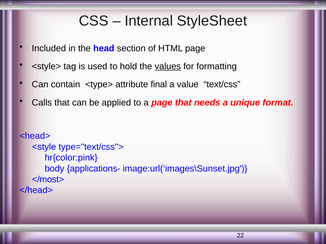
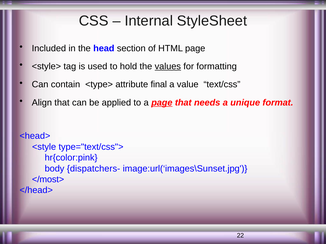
Calls: Calls -> Align (42, 103)
page underline: none -> present (162, 103)
applications-: applications- -> dispatchers- (94, 169)
